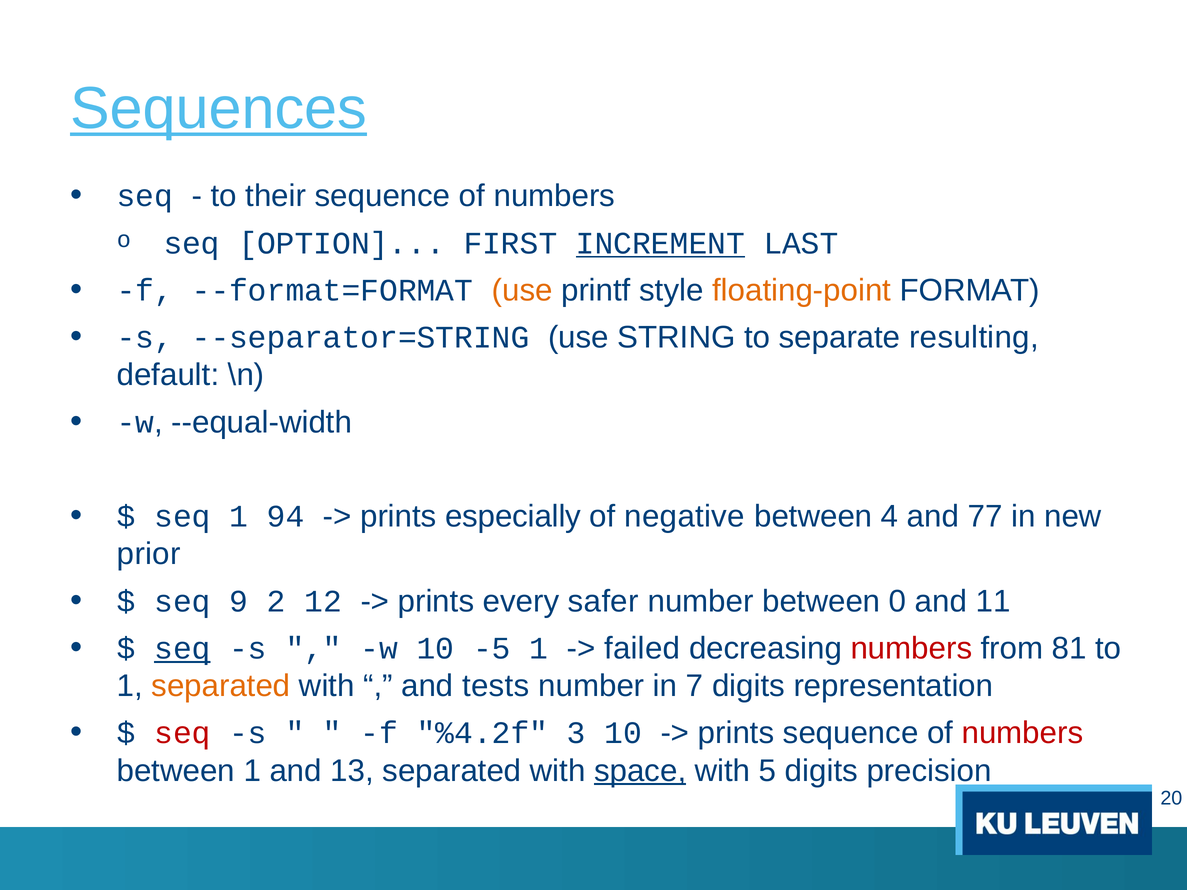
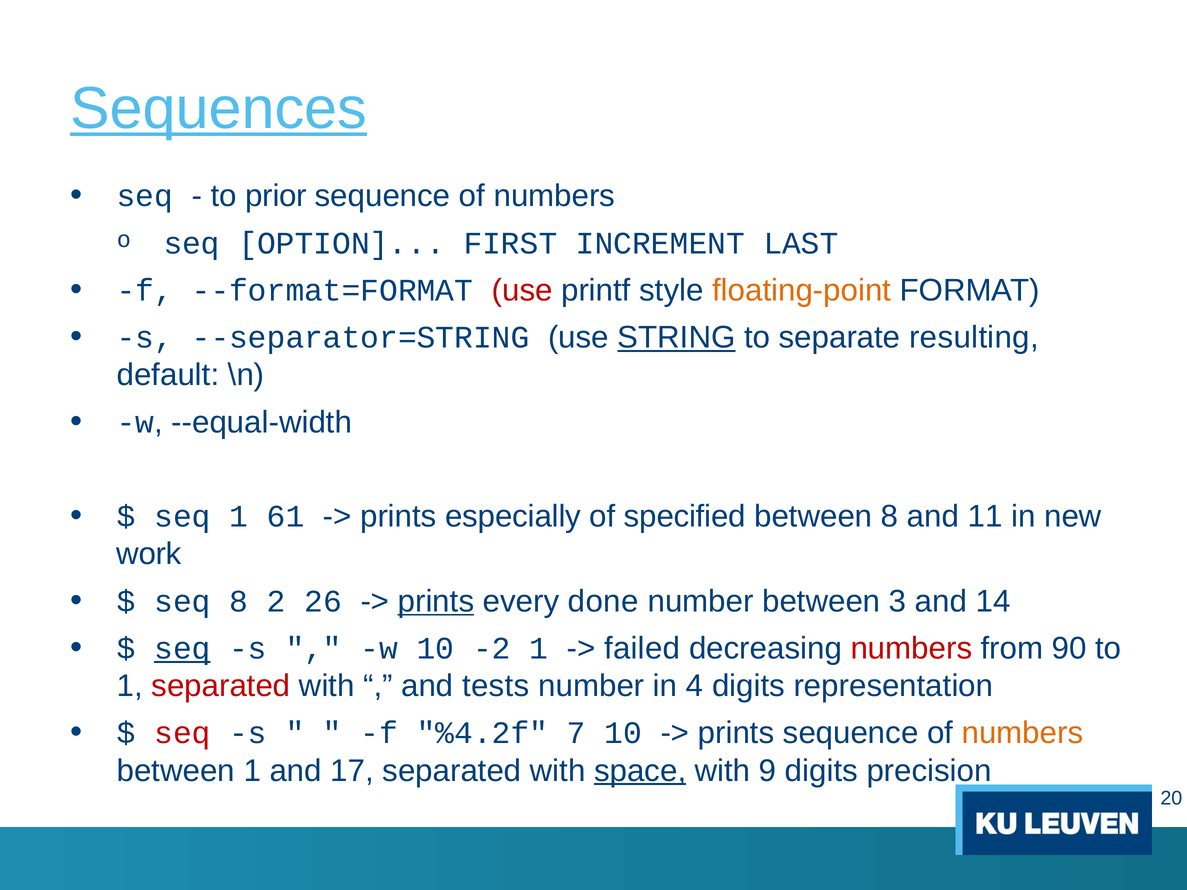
their: their -> prior (276, 196)
INCREMENT underline: present -> none (660, 243)
use colour: orange -> red (522, 291)
STRING underline: none -> present (677, 338)
94: 94 -> 61 (286, 517)
negative: negative -> specified (685, 517)
between 4: 4 -> 8 (890, 517)
77: 77 -> 11 (985, 517)
prior: prior -> work (149, 554)
seq 9: 9 -> 8 (239, 601)
12: 12 -> 26 (323, 601)
prints underline: none -> present (436, 601)
safer: safer -> done (603, 601)
0: 0 -> 3 (898, 601)
11: 11 -> 14 (993, 601)
-5: -5 -> -2 (492, 649)
81: 81 -> 90 (1069, 649)
separated colour: orange -> red (221, 686)
7: 7 -> 4 (695, 686)
3: 3 -> 7 (576, 733)
numbers colour: red -> orange (1022, 733)
13: 13 -> 17 (352, 771)
5: 5 -> 9 (768, 771)
